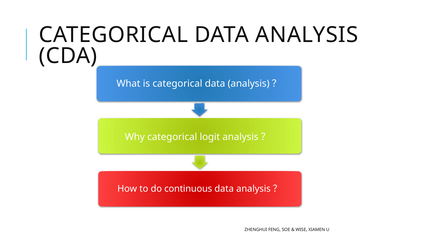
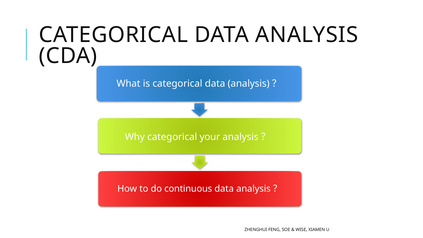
logit: logit -> your (210, 137)
